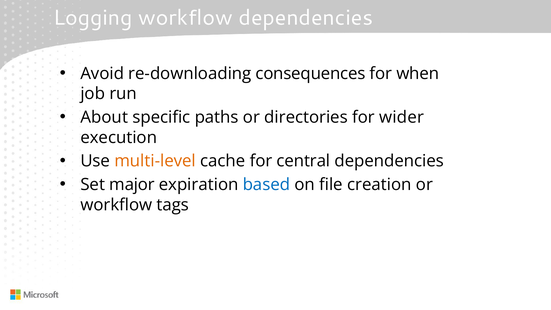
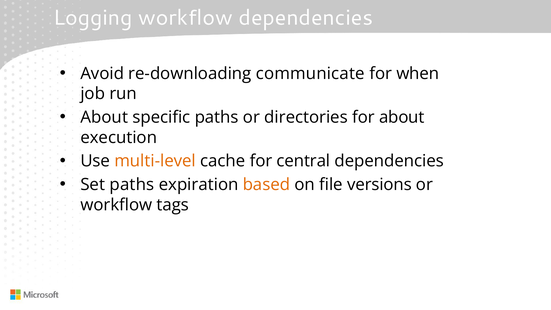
consequences: consequences -> communicate (310, 74)
for wider: wider -> about (402, 117)
Set major: major -> paths (132, 185)
based colour: blue -> orange (266, 185)
creation: creation -> versions (379, 185)
